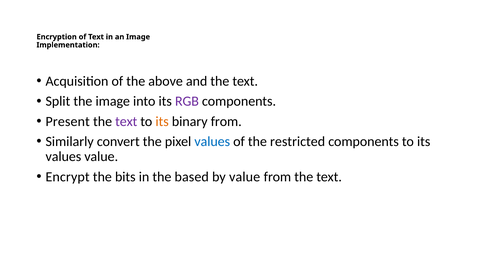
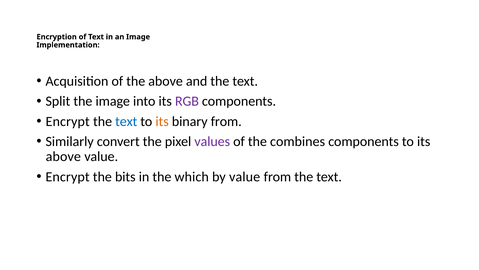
Present: Present -> Encrypt (68, 121)
text colour: purple -> blue (126, 121)
values colour: blue -> purple (212, 141)
restricted: restricted -> combines (298, 141)
values: values -> above (63, 156)
based: based -> which (192, 176)
